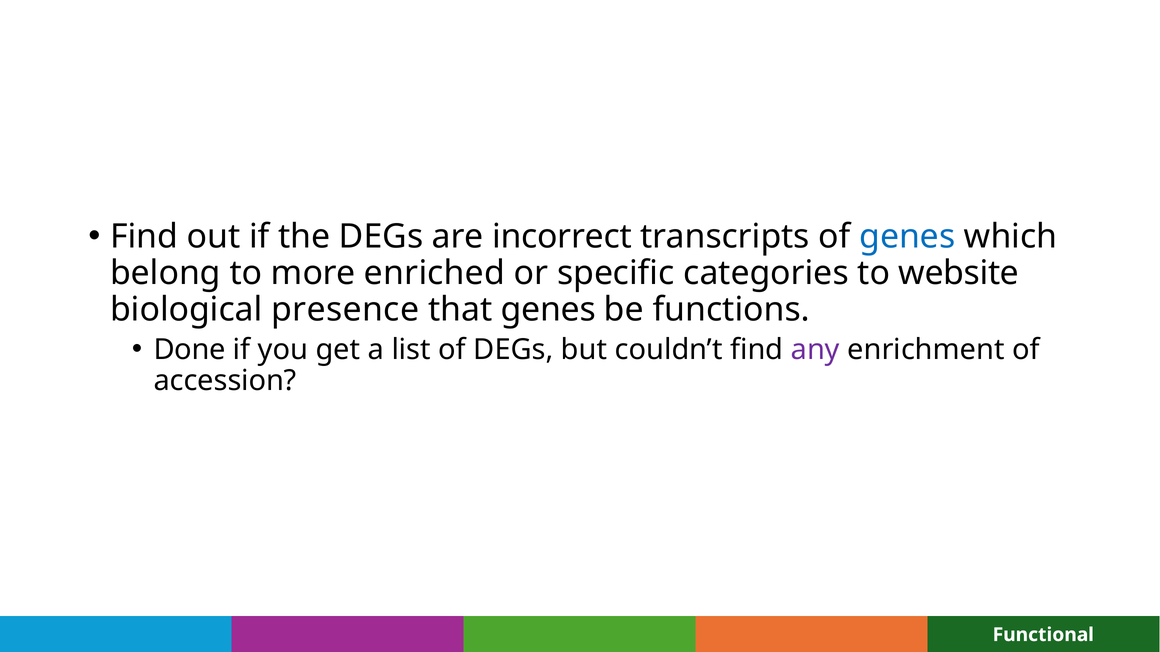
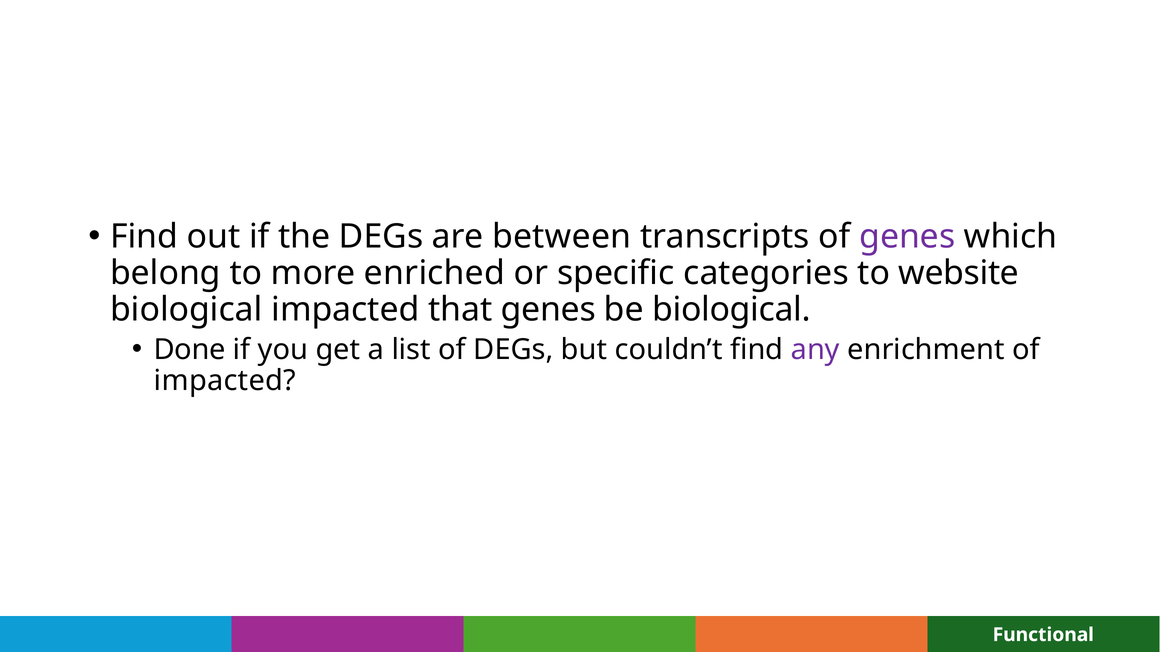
incorrect: incorrect -> between (562, 237)
genes colour: blue -> purple (907, 237)
biological presence: presence -> impacted (345, 310)
be functions: functions -> biological (731, 310)
accession: accession -> impacted (225, 381)
